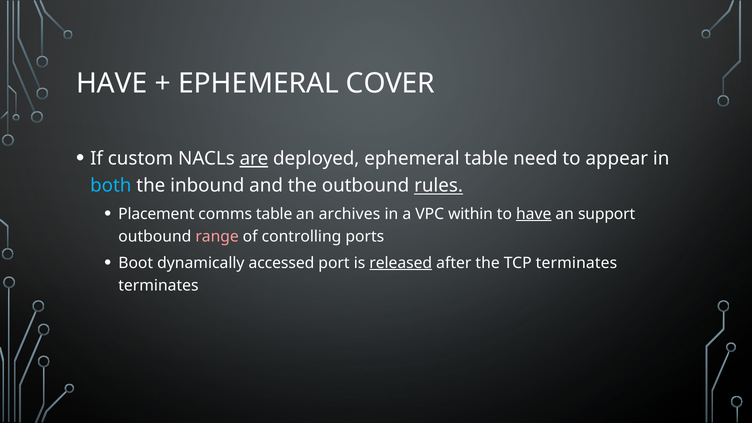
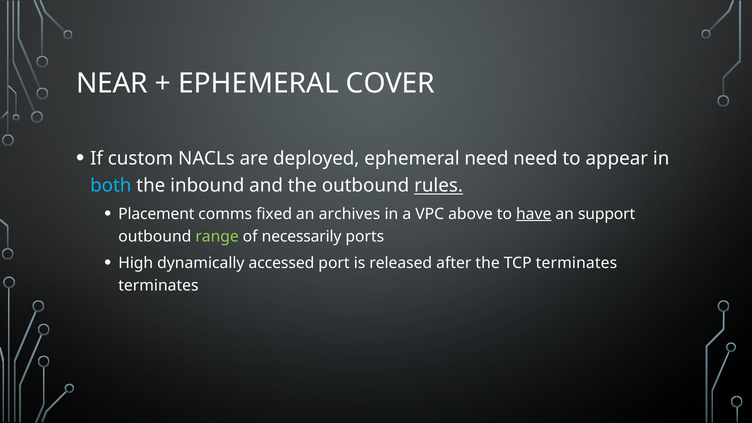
HAVE: HAVE -> NEAR (112, 84)
are underline: present -> none (254, 159)
ephemeral table: table -> need (486, 159)
comms table: table -> fixed (274, 214)
within: within -> above (470, 214)
range colour: pink -> light green (217, 236)
controlling: controlling -> necessarily (302, 236)
Boot: Boot -> High (136, 263)
released underline: present -> none (401, 263)
